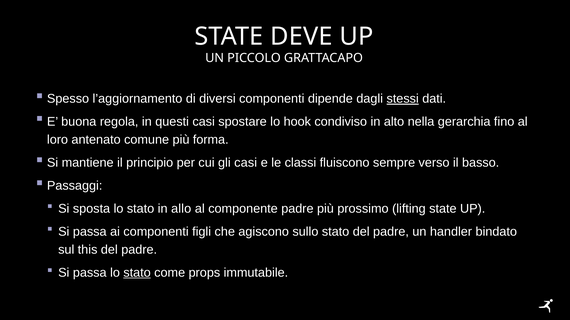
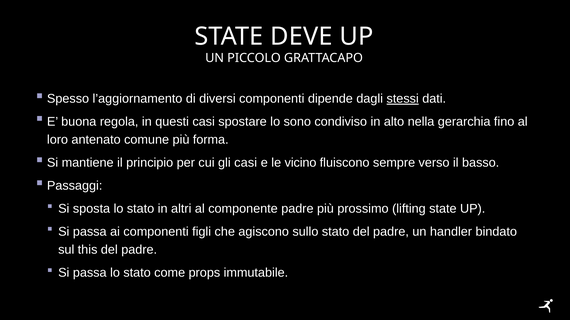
hook: hook -> sono (297, 122)
classi: classi -> vicino (301, 163)
allo: allo -> altri (181, 209)
stato underline: present -> none (137, 273)
